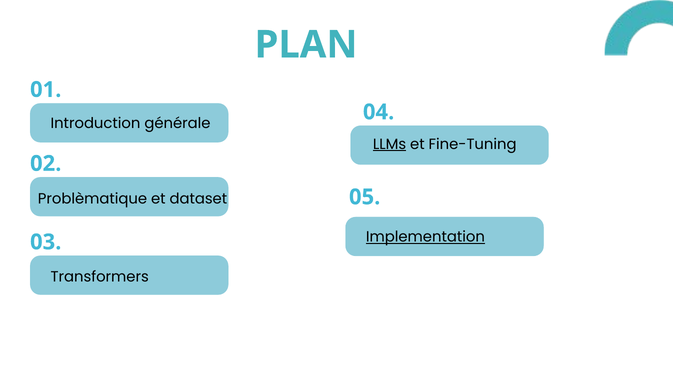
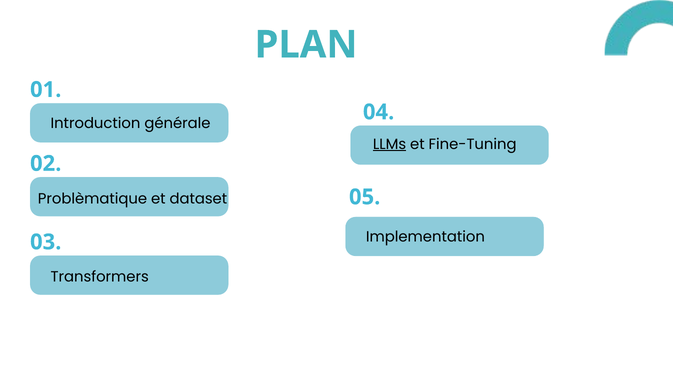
Implementation underline: present -> none (425, 237)
